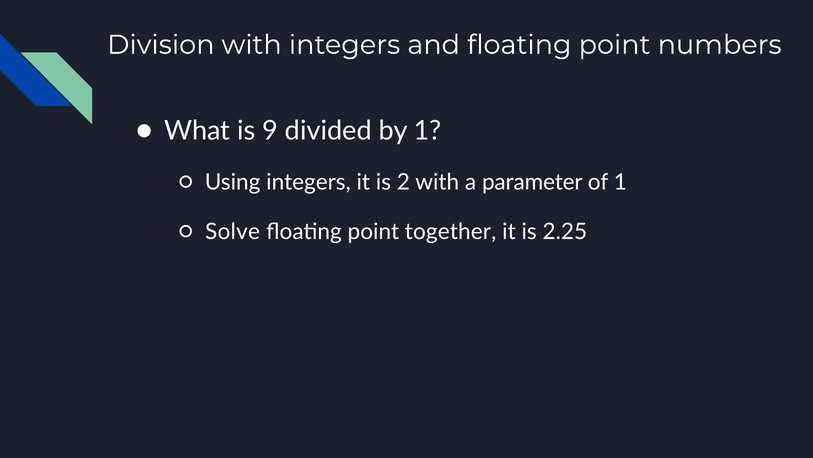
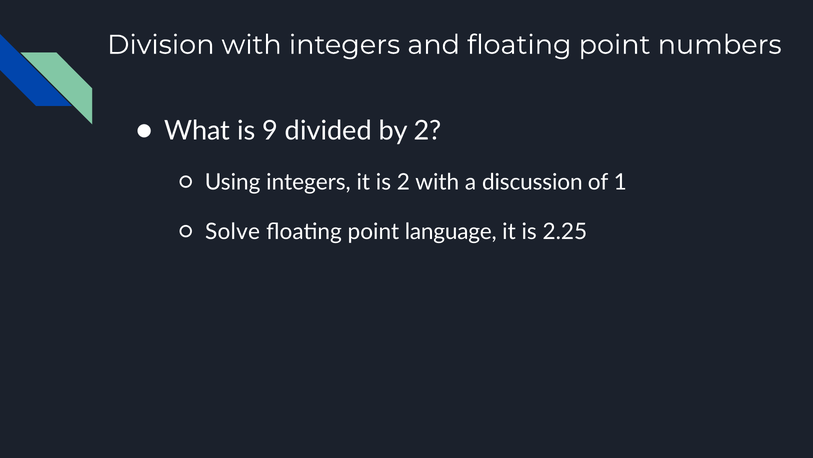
by 1: 1 -> 2 (428, 130)
parameter: parameter -> discussion (532, 182)
together: together -> language (451, 231)
